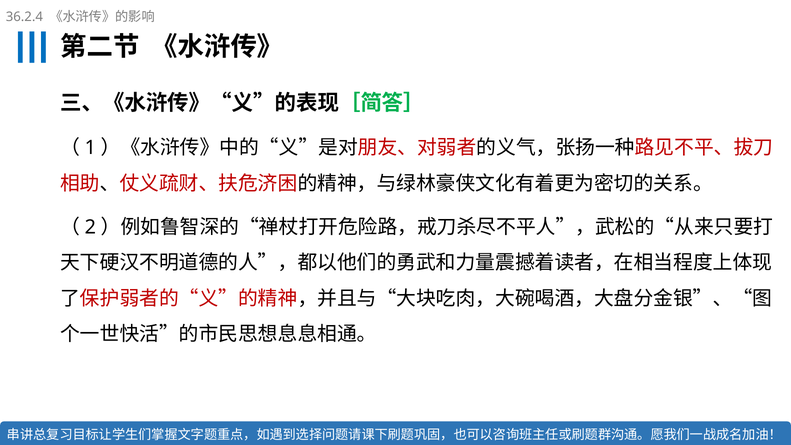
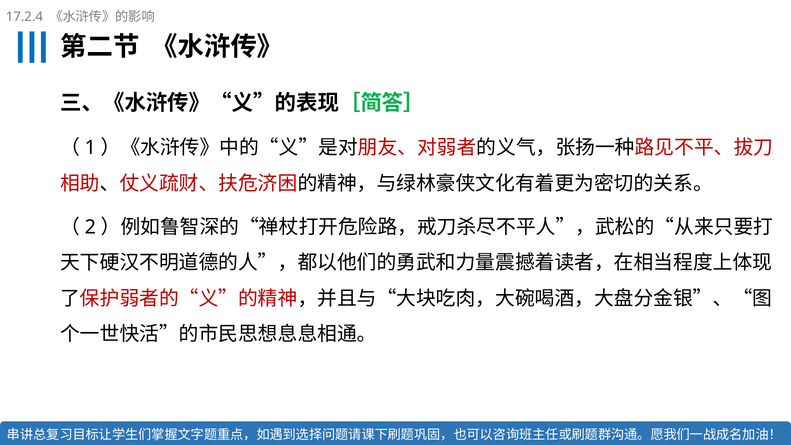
36.2.4: 36.2.4 -> 17.2.4 (24, 17)
